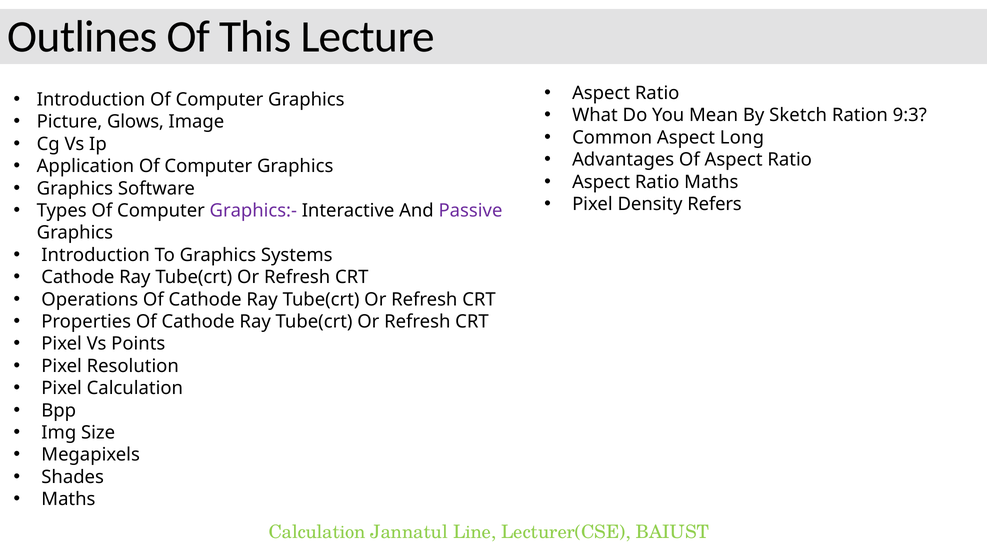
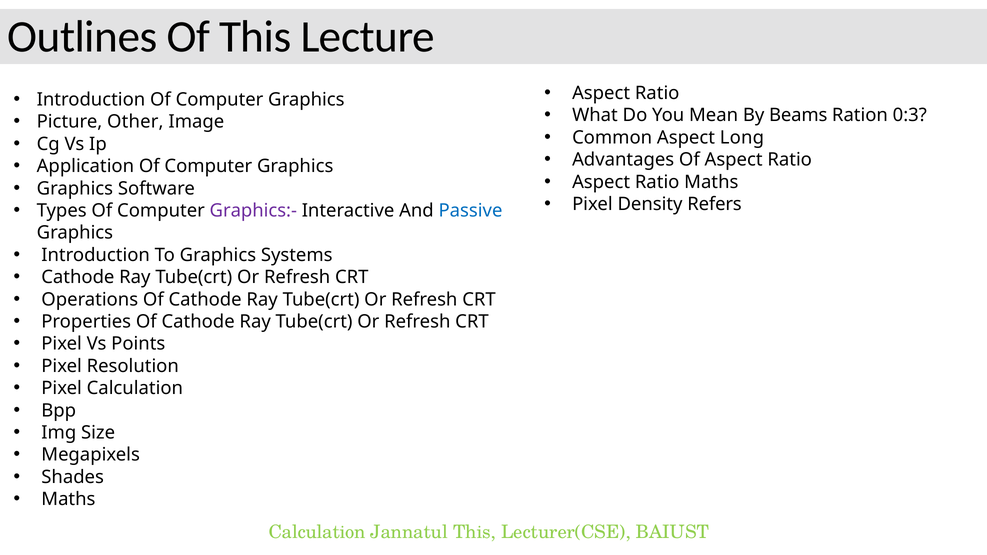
Sketch: Sketch -> Beams (798, 115)
9:3: 9:3 -> 0:3 (910, 115)
Glows: Glows -> Other (135, 122)
Passive colour: purple -> blue (470, 211)
Jannatul Line: Line -> This (475, 532)
